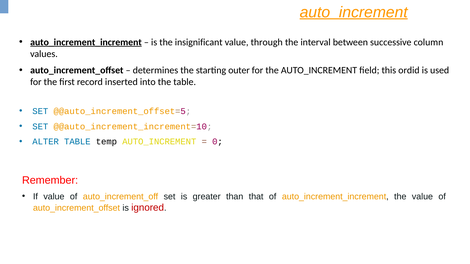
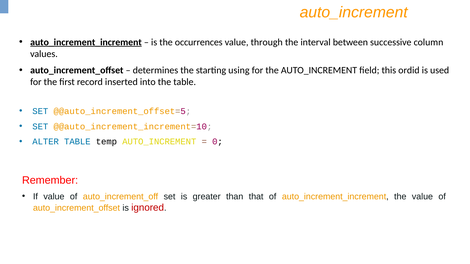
auto_increment underline: present -> none (354, 12)
insignificant: insignificant -> occurrences (199, 42)
outer: outer -> using (239, 70)
